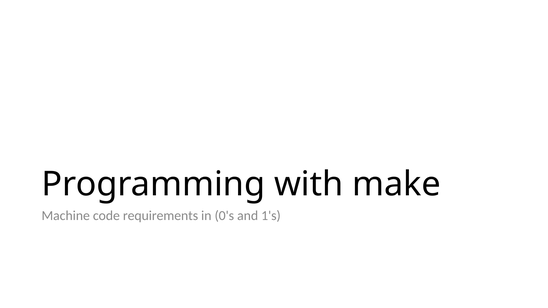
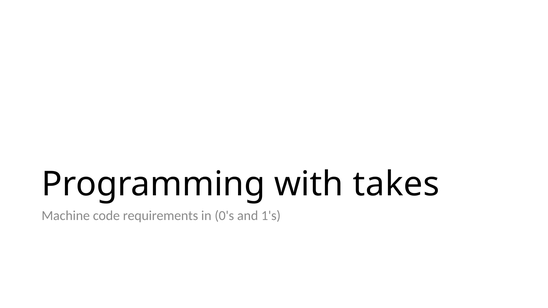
make: make -> takes (396, 184)
